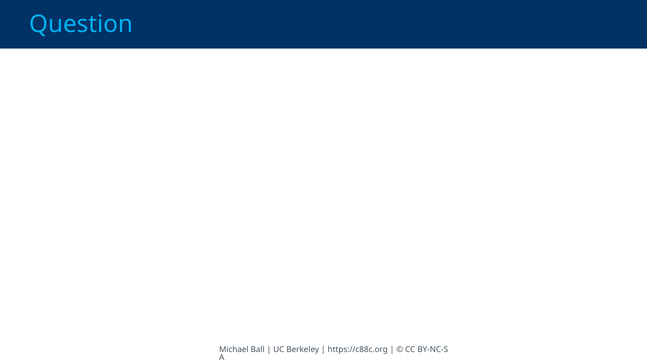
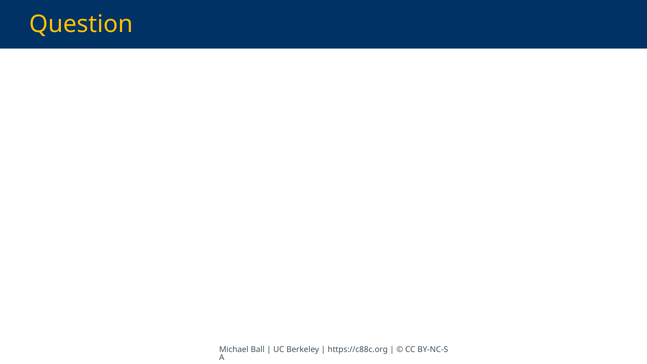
Question colour: light blue -> yellow (81, 24)
